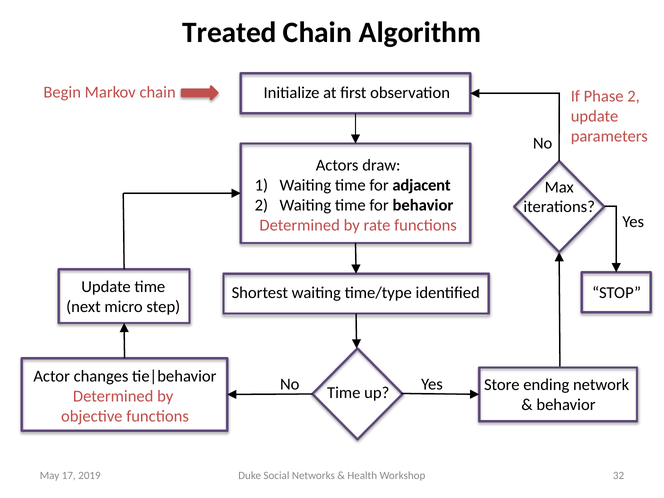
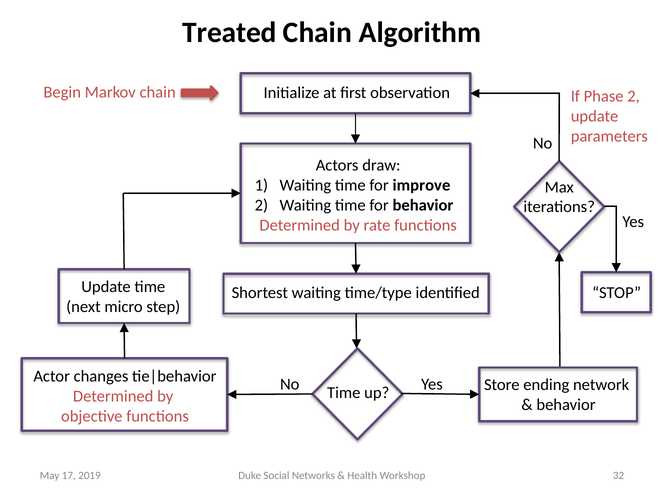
adjacent: adjacent -> improve (421, 185)
